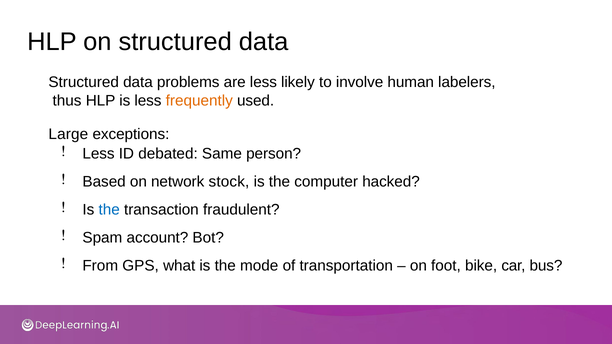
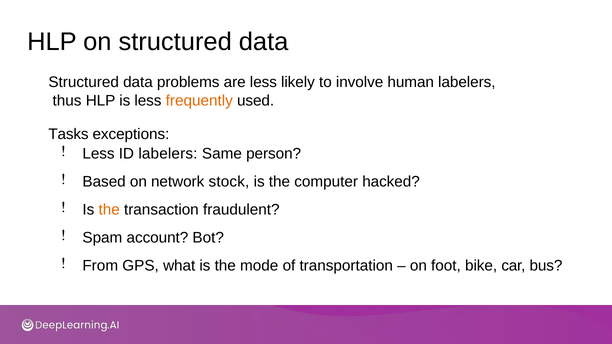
Large: Large -> Tasks (68, 134)
ID debated: debated -> labelers (168, 154)
the colour: blue -> orange (109, 210)
